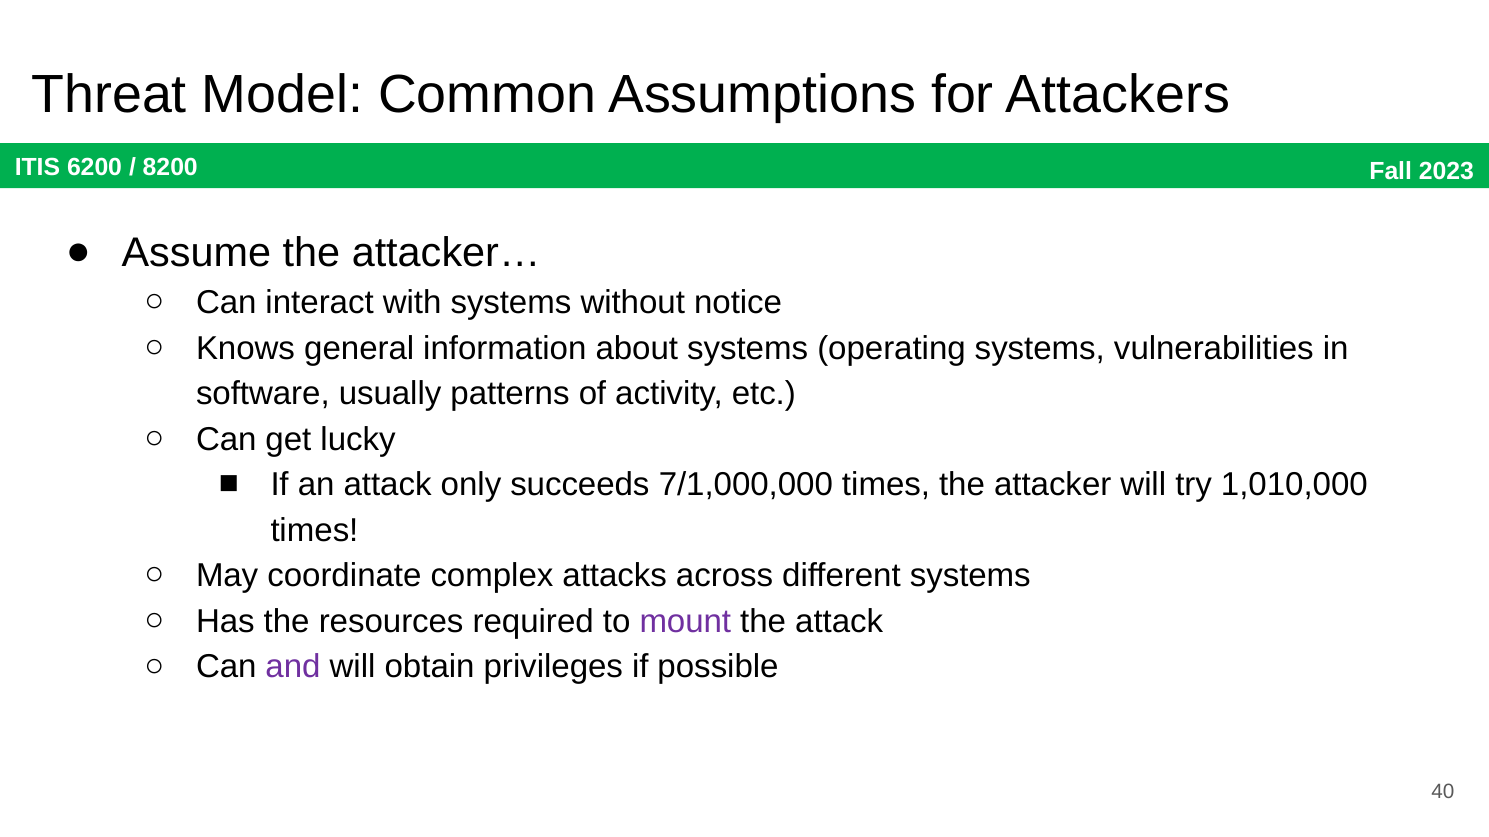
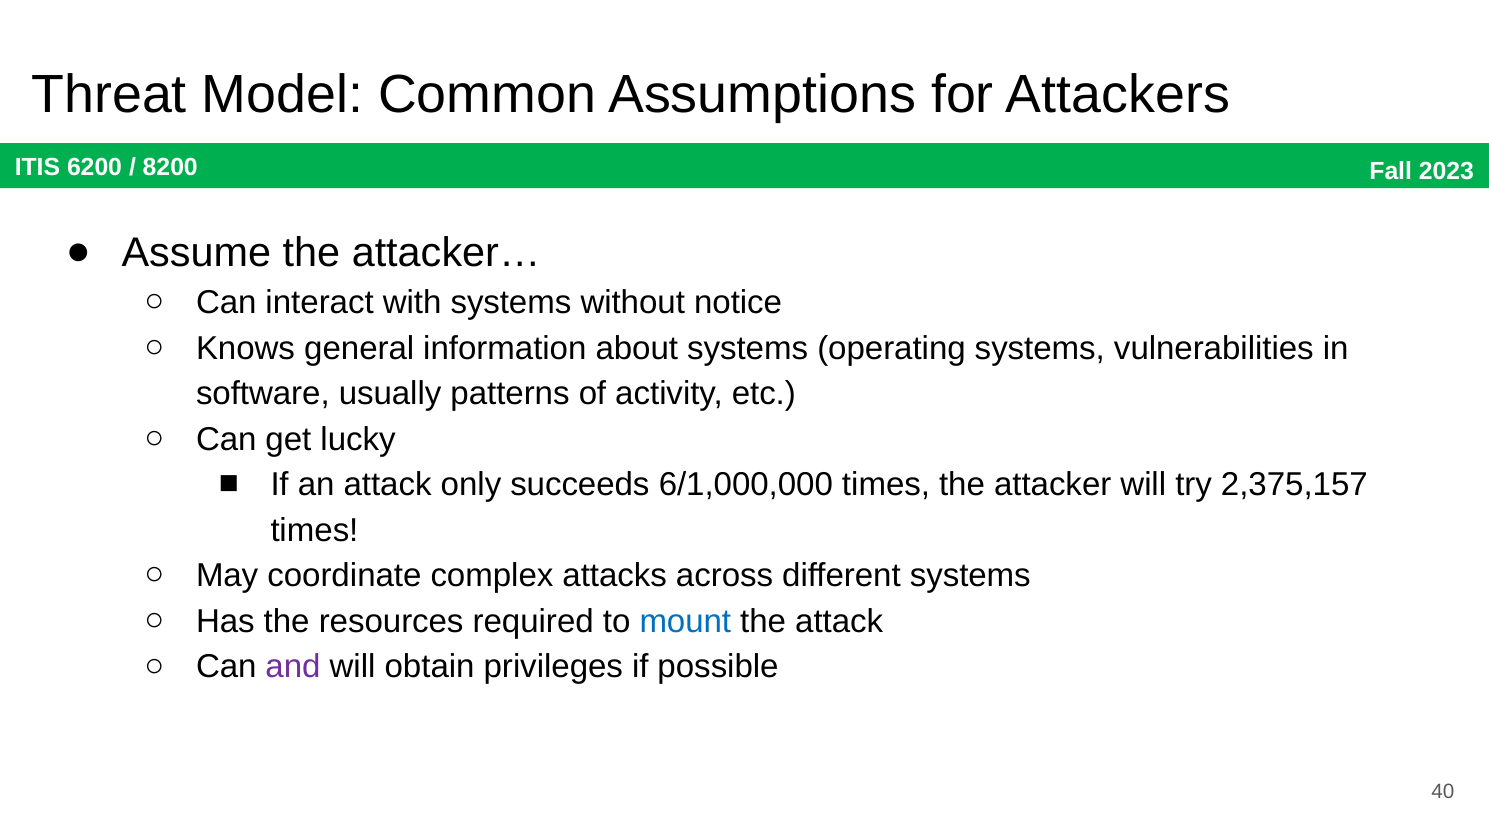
7/1,000,000: 7/1,000,000 -> 6/1,000,000 (746, 485)
1,010,000: 1,010,000 -> 2,375,157 (1294, 485)
mount colour: purple -> blue (685, 622)
